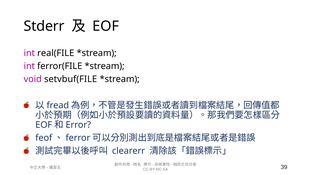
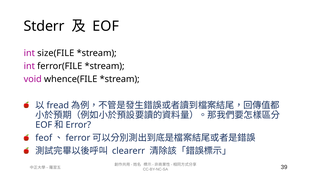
real(FILE: real(FILE -> size(FILE (56, 53)
setvbuf(FILE: setvbuf(FILE -> whence(FILE (71, 79)
